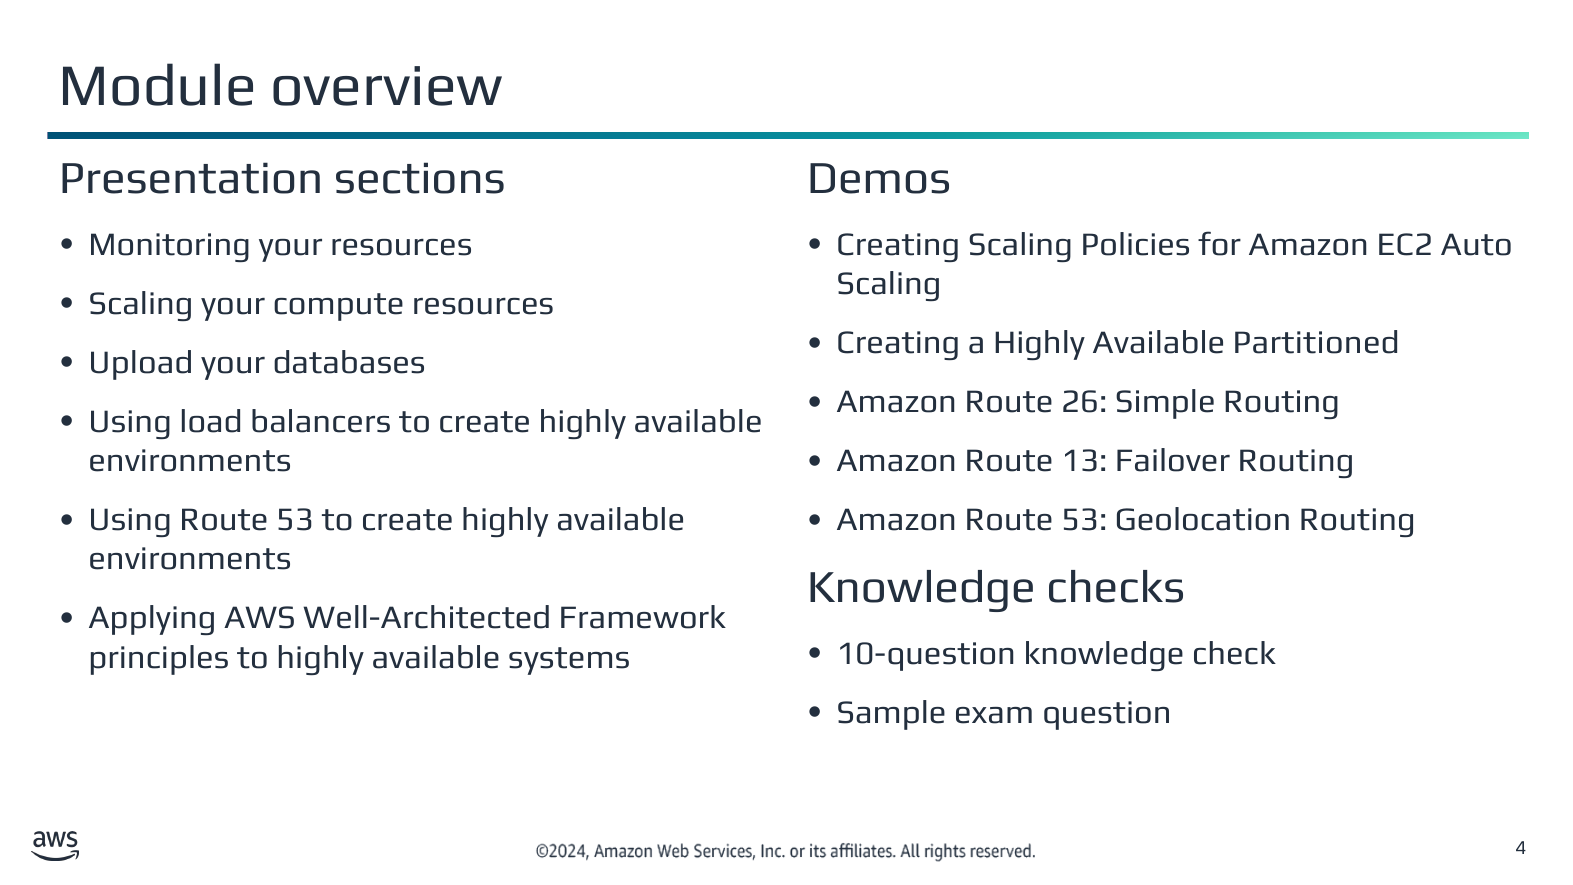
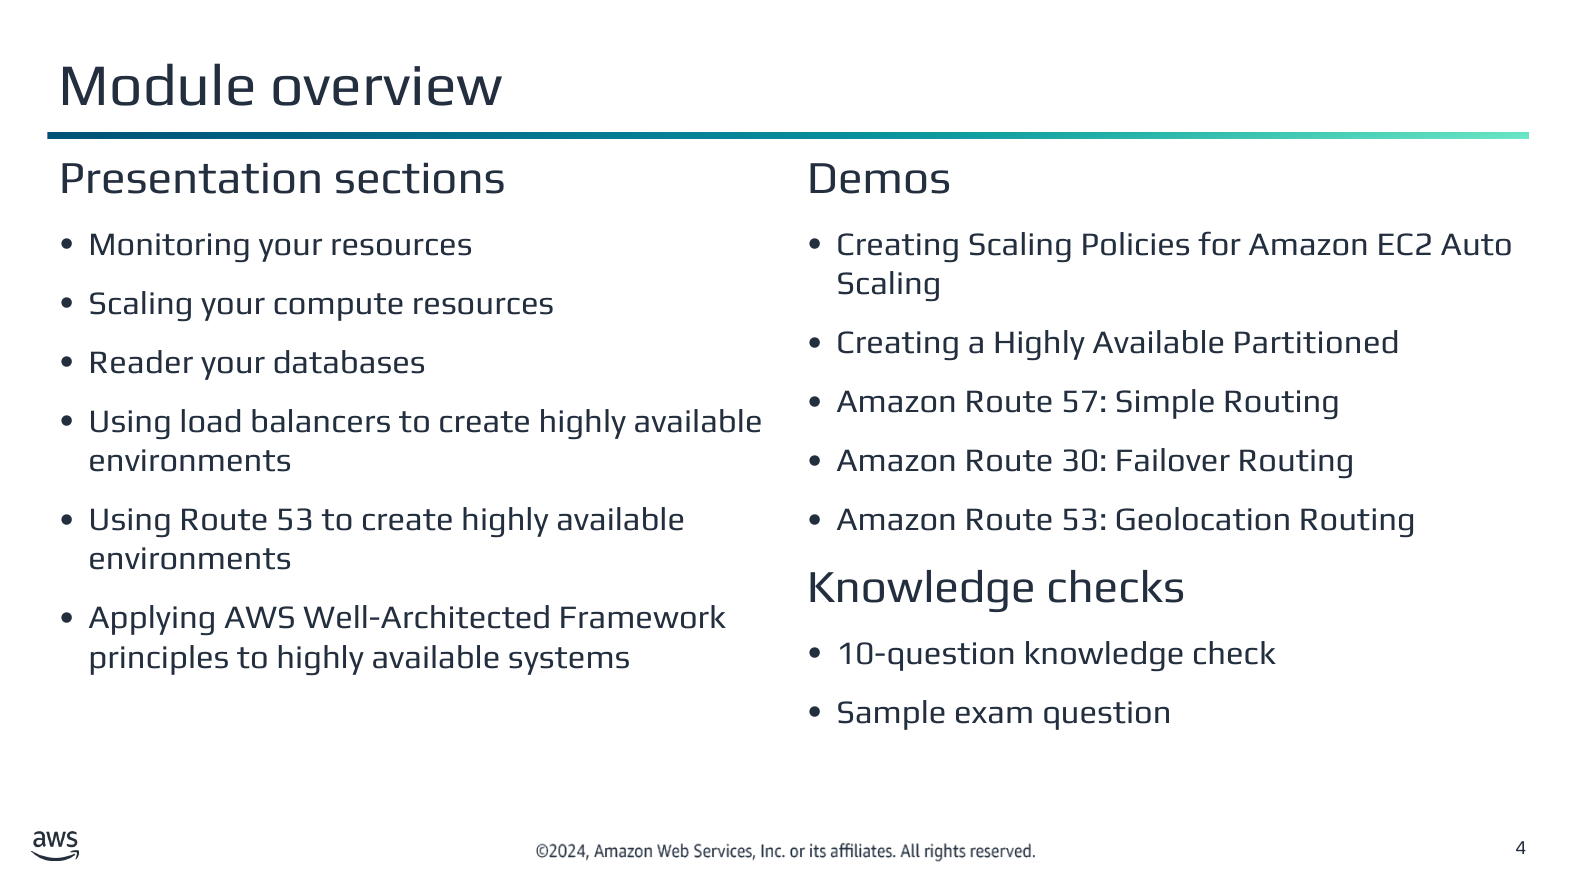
Upload: Upload -> Reader (141, 362)
26: 26 -> 57 (1084, 401)
13: 13 -> 30 (1084, 460)
